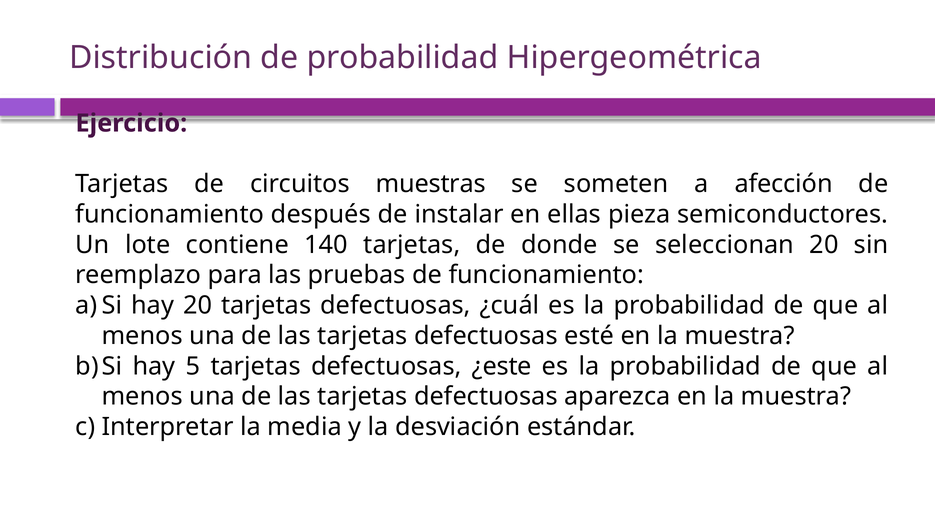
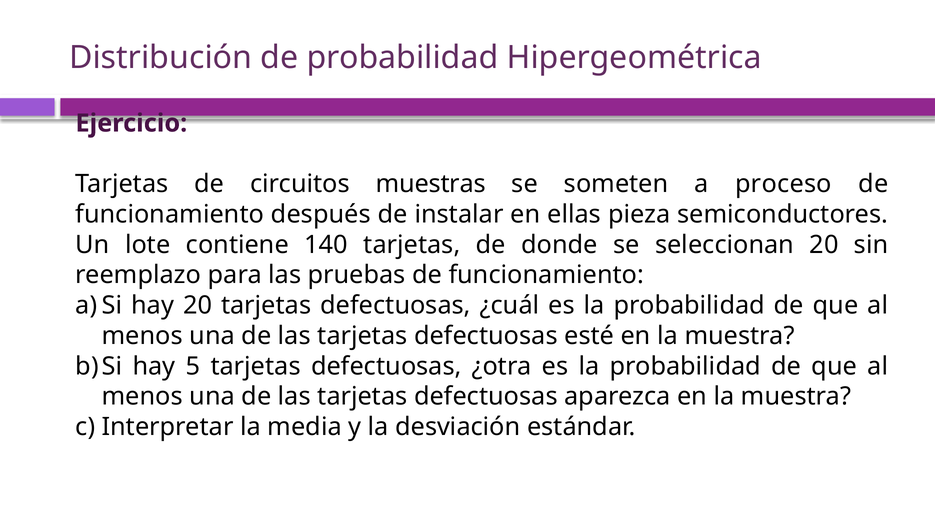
afección: afección -> proceso (783, 184)
¿este: ¿este -> ¿otra (502, 366)
